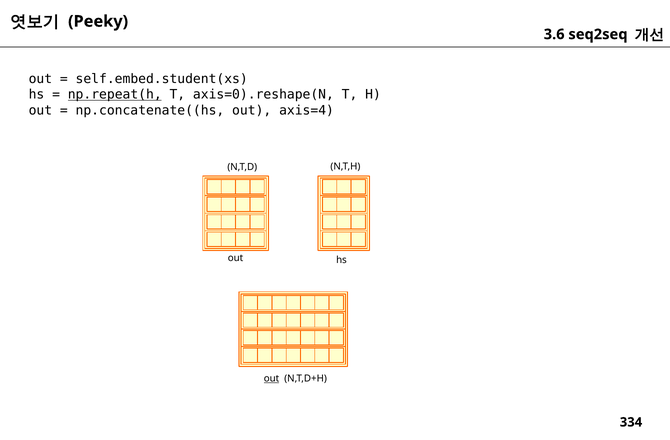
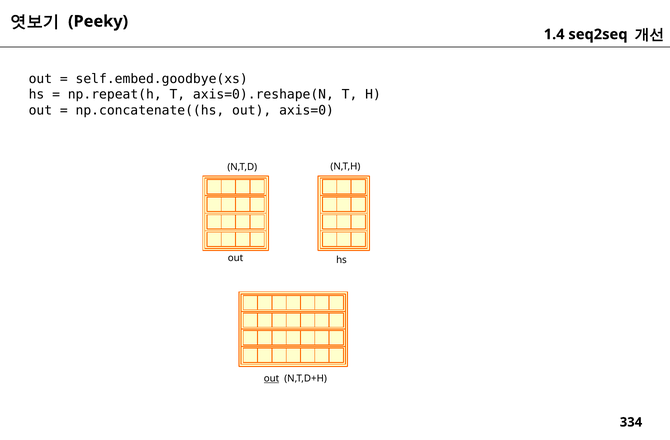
3.6: 3.6 -> 1.4 (554, 34)
self.embed.student(xs: self.embed.student(xs -> self.embed.goodbye(xs (162, 79)
np.repeat(h underline: present -> none (115, 95)
axis=4: axis=4 -> axis=0 (307, 110)
